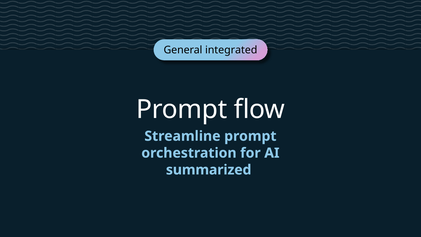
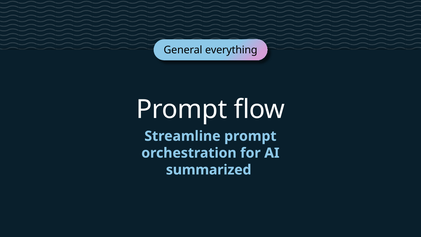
integrated: integrated -> everything (231, 50)
